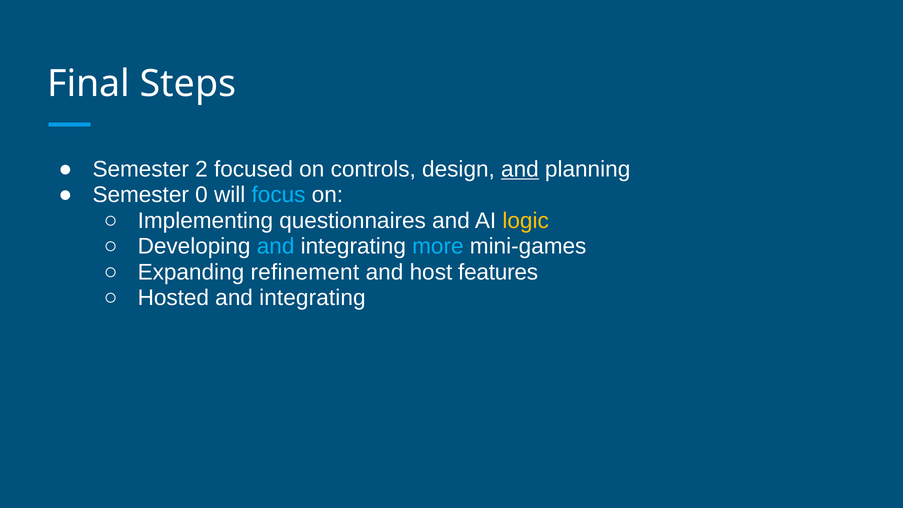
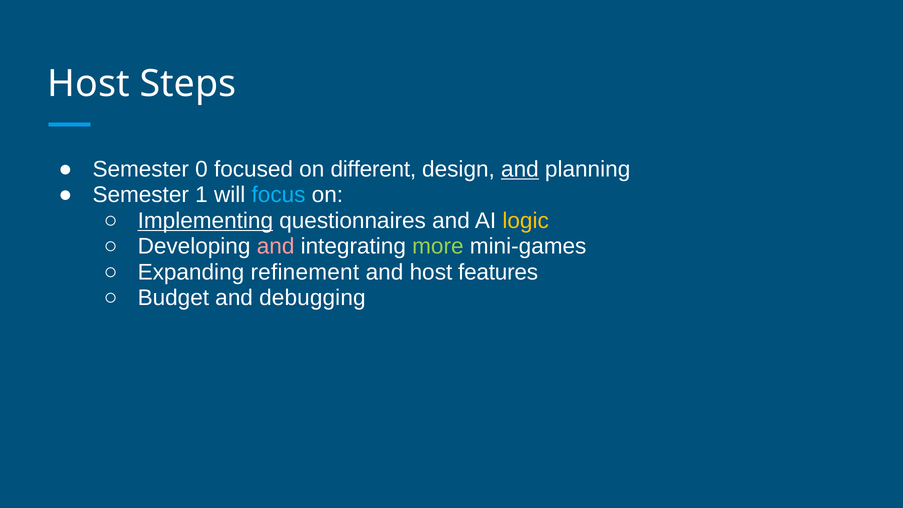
Final: Final -> Host (89, 84)
2: 2 -> 0 (201, 169)
controls: controls -> different (373, 169)
0: 0 -> 1 (201, 195)
Implementing underline: none -> present (205, 221)
and colour: light blue -> pink (276, 246)
more colour: light blue -> light green (438, 246)
Hosted: Hosted -> Budget (173, 298)
integrating: integrating -> debugging (312, 298)
